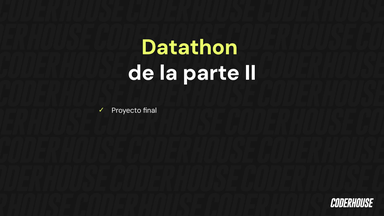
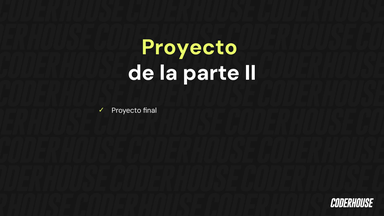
Datathon: Datathon -> Proyecto (189, 47)
